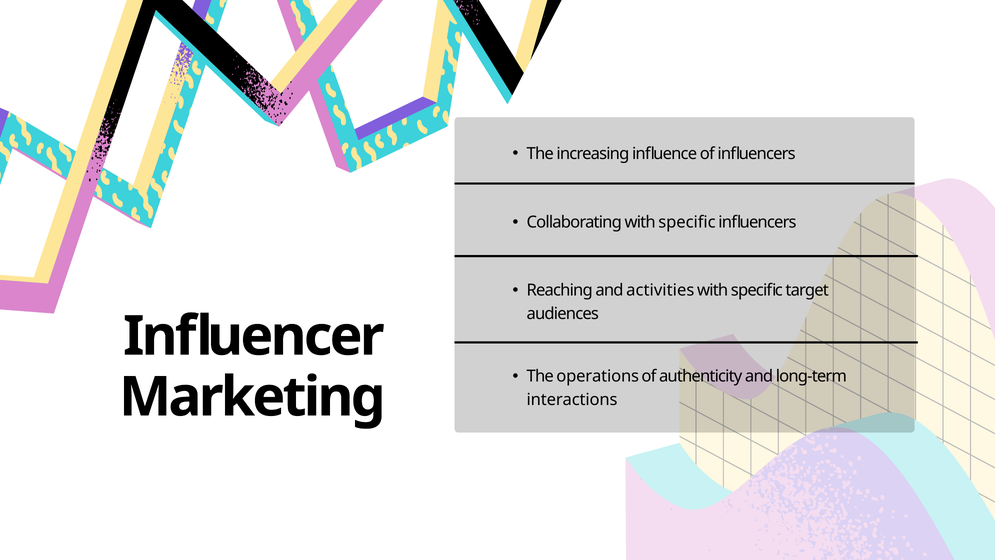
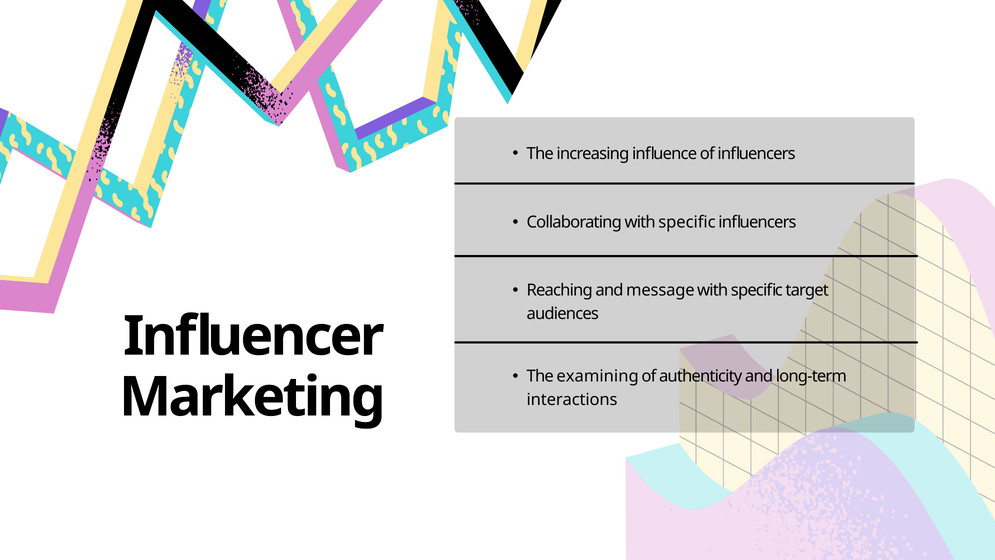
activities: activities -> message (660, 290)
operations: operations -> examining (598, 376)
